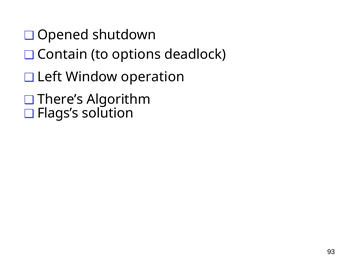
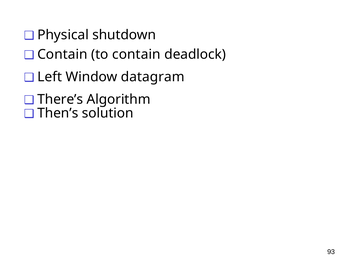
Opened: Opened -> Physical (63, 35)
to options: options -> contain (136, 55)
operation: operation -> datagram (153, 77)
Flags’s: Flags’s -> Then’s (58, 113)
